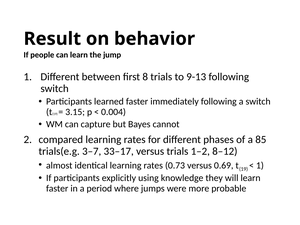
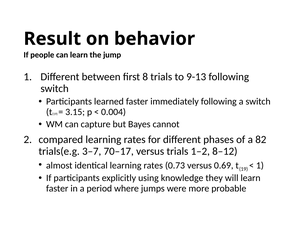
85: 85 -> 82 (261, 139)
33–17: 33–17 -> 70–17 (119, 151)
